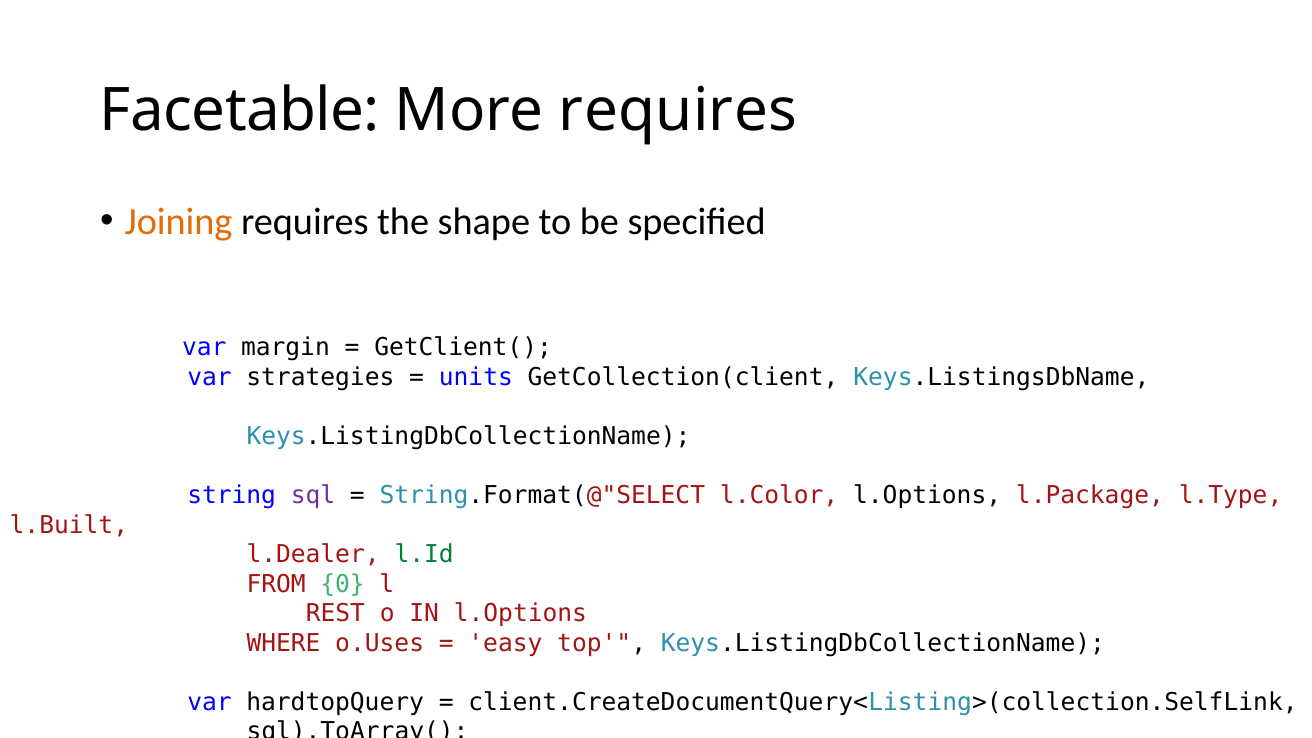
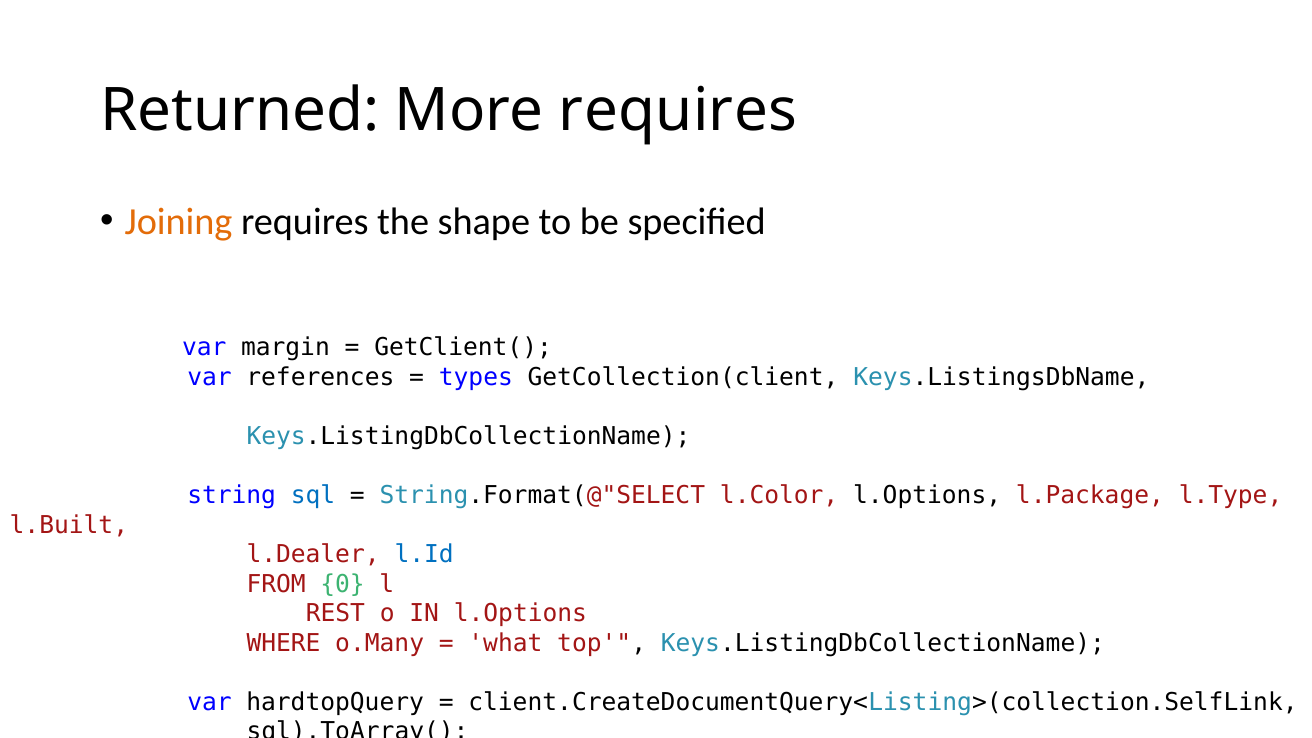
Facetable: Facetable -> Returned (240, 110)
strategies: strategies -> references (320, 377)
units: units -> types (476, 377)
sql colour: purple -> blue (313, 495)
l.Id colour: green -> blue (424, 555)
o.Uses: o.Uses -> o.Many (380, 643)
easy: easy -> what (505, 643)
